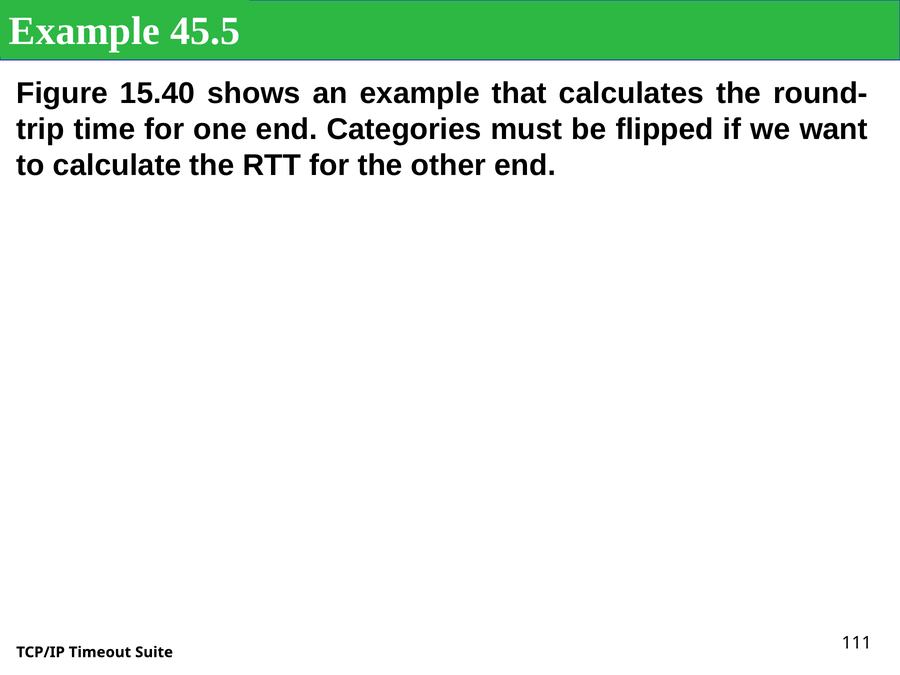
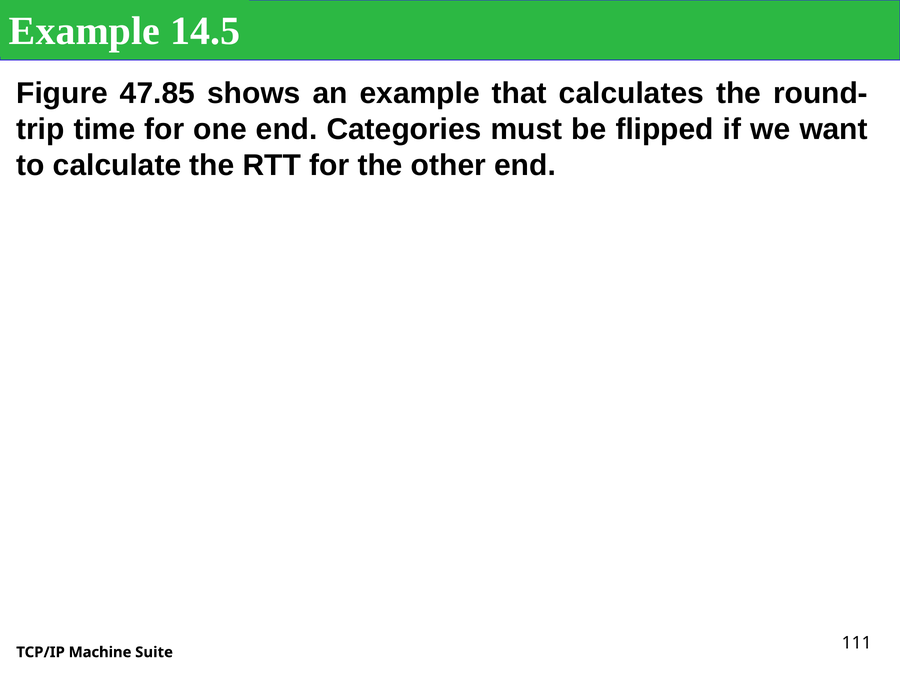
45.5: 45.5 -> 14.5 (205, 31)
15.40: 15.40 -> 47.85 (157, 93)
Timeout: Timeout -> Machine (100, 652)
